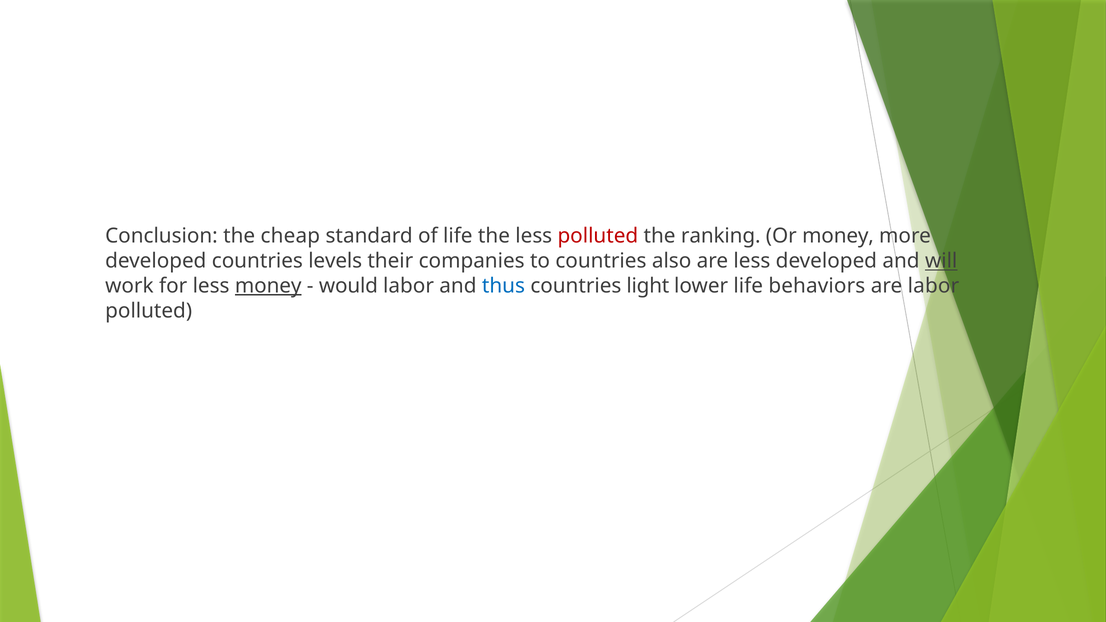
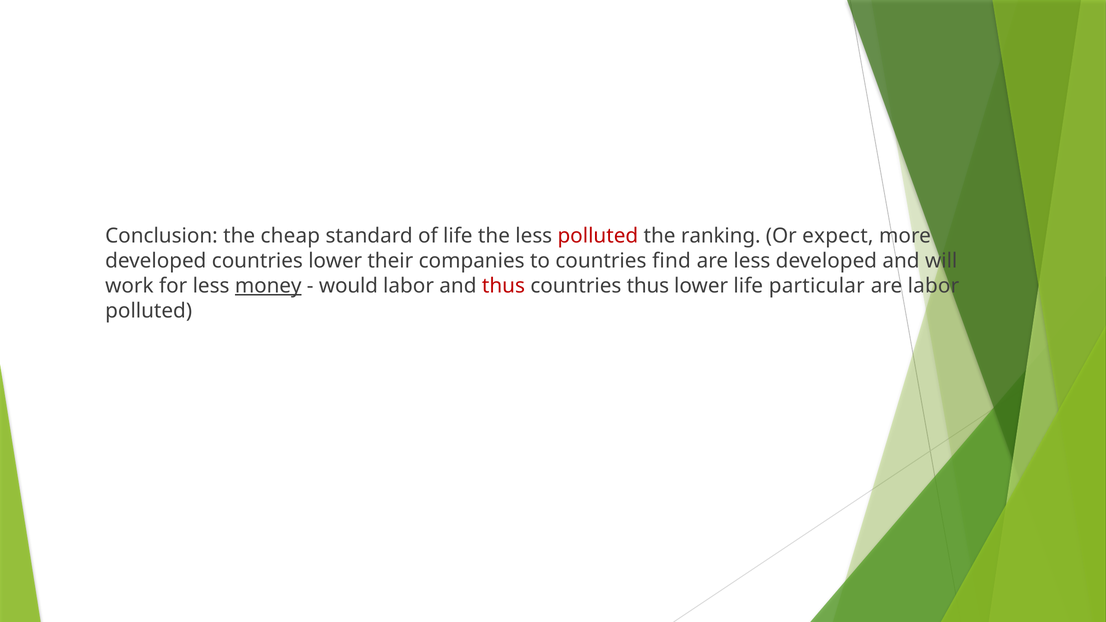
Or money: money -> expect (838, 236)
countries levels: levels -> lower (335, 261)
also: also -> find (671, 261)
will underline: present -> none (941, 261)
thus colour: blue -> red (503, 286)
countries light: light -> thus (648, 286)
behaviors: behaviors -> particular (817, 286)
